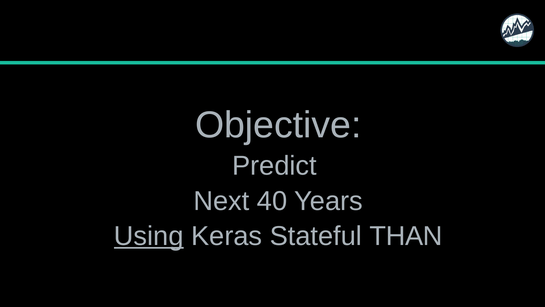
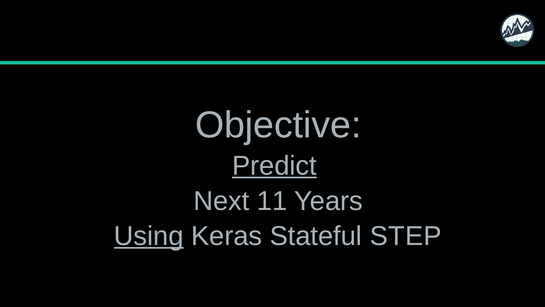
Predict underline: none -> present (274, 166)
40: 40 -> 11 (272, 201)
THAN: THAN -> STEP (406, 236)
